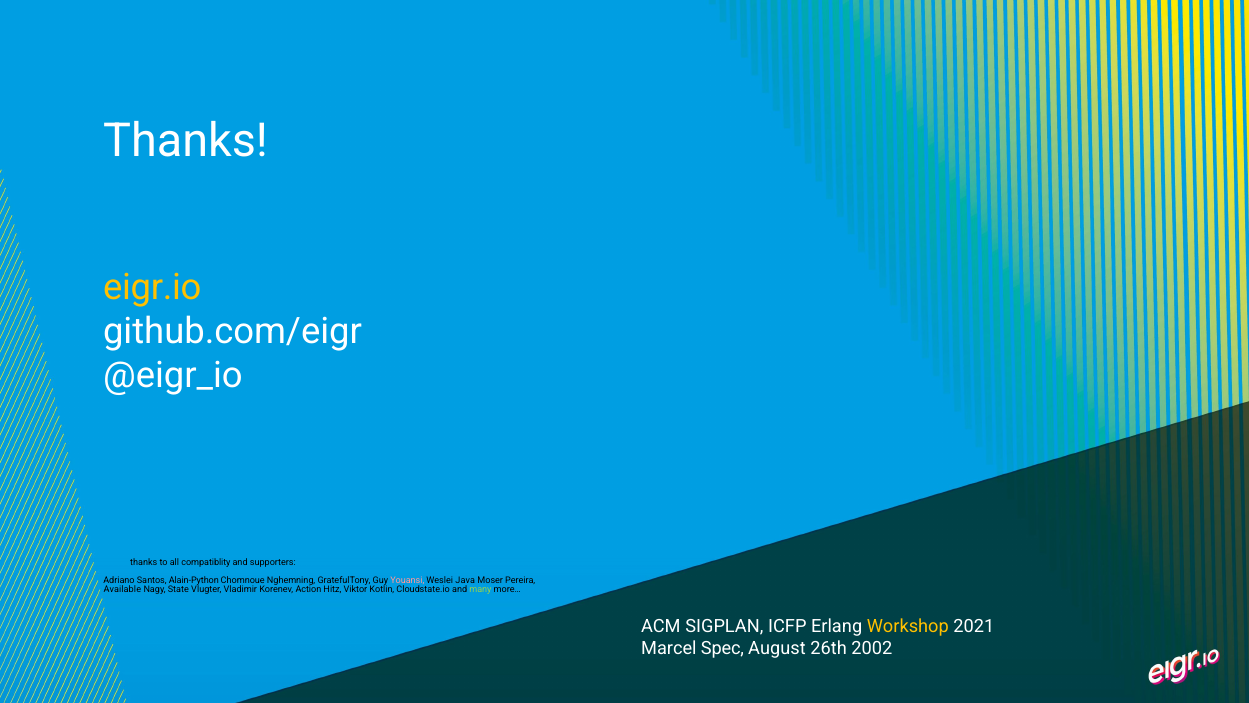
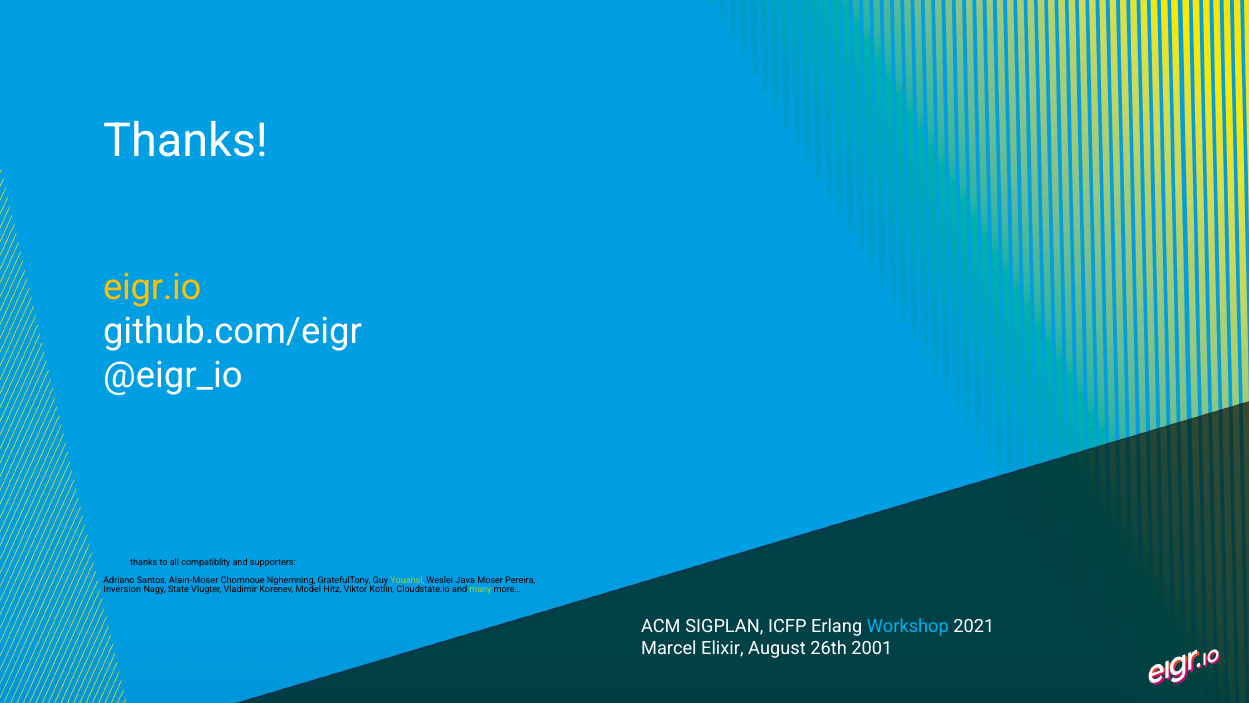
Alain-Python: Alain-Python -> Alain-Moser (194, 580)
Youansi colour: pink -> light green (407, 580)
Available: Available -> Inversion (122, 589)
Action: Action -> Model (308, 589)
Workshop colour: yellow -> light blue (908, 627)
Spec: Spec -> Elixir (722, 648)
2002: 2002 -> 2001 (872, 648)
